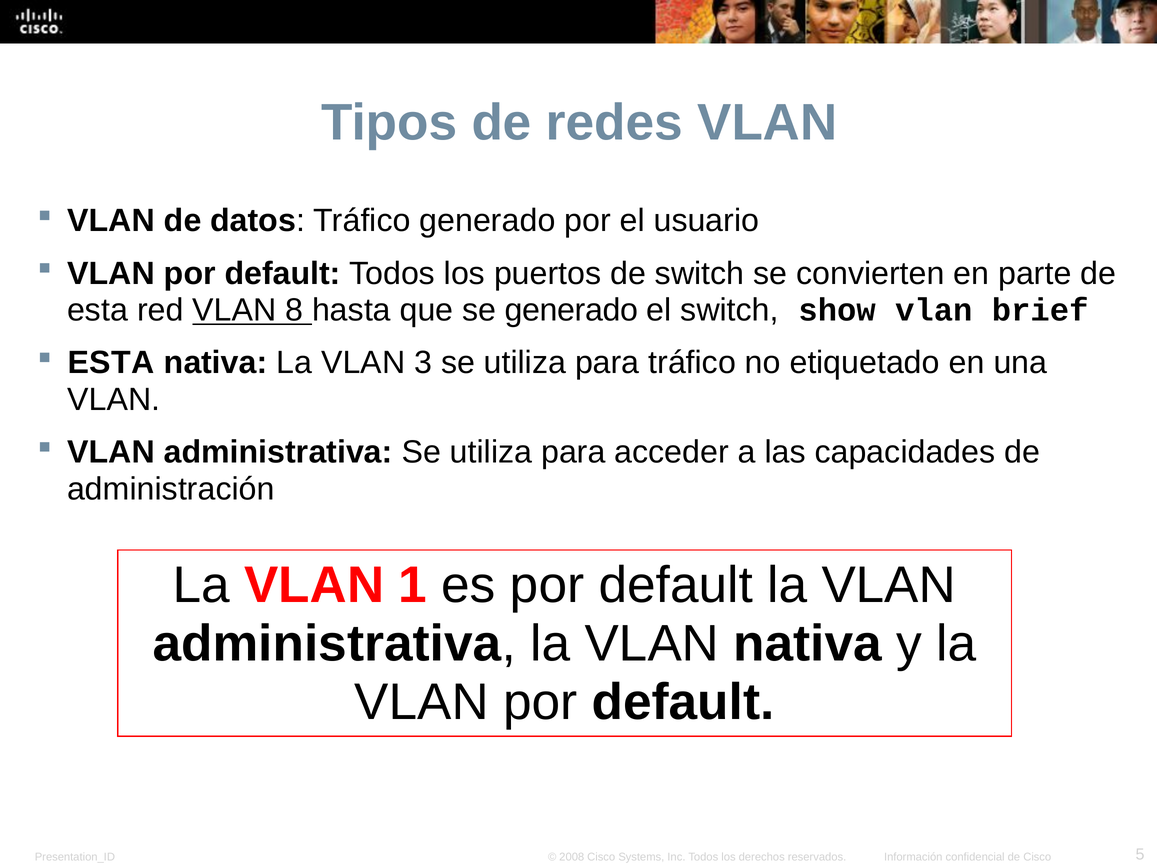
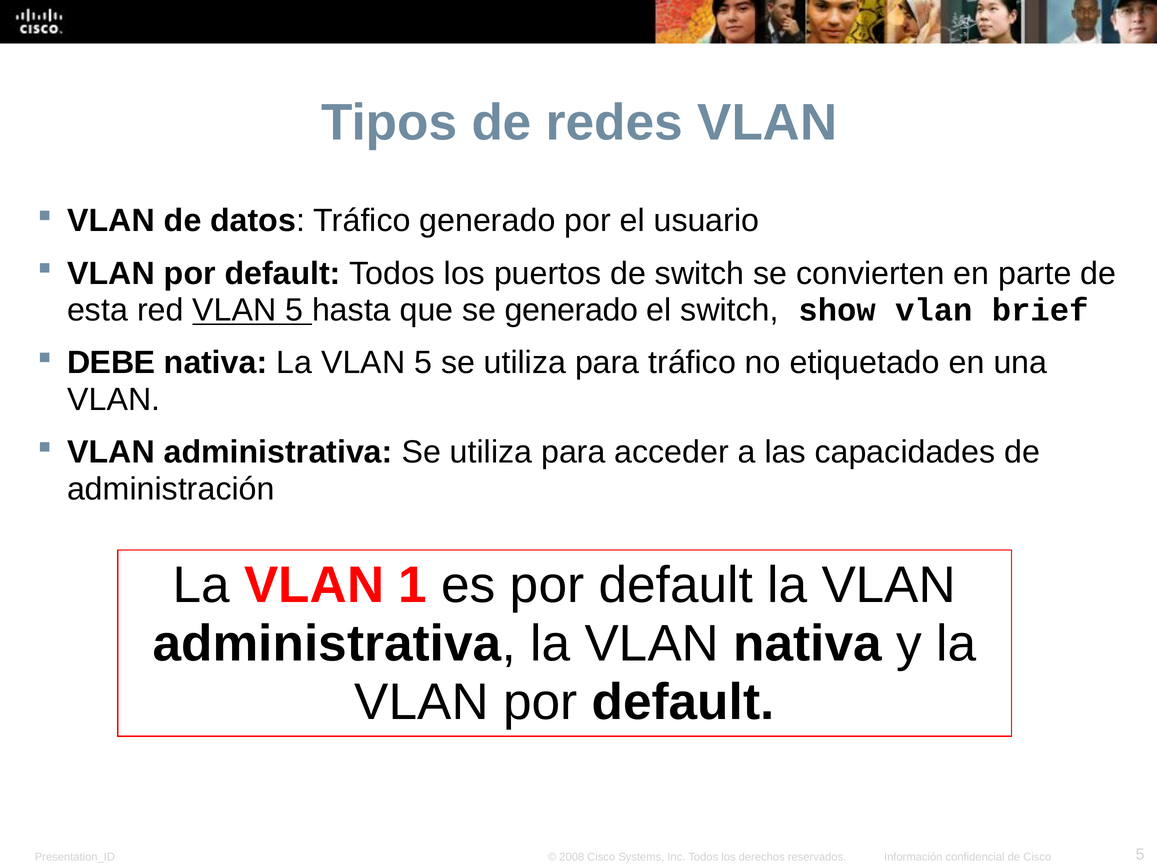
red VLAN 8: 8 -> 5 (294, 310)
ESTA: ESTA -> DEBE (111, 363)
La VLAN 3: 3 -> 5 (423, 363)
